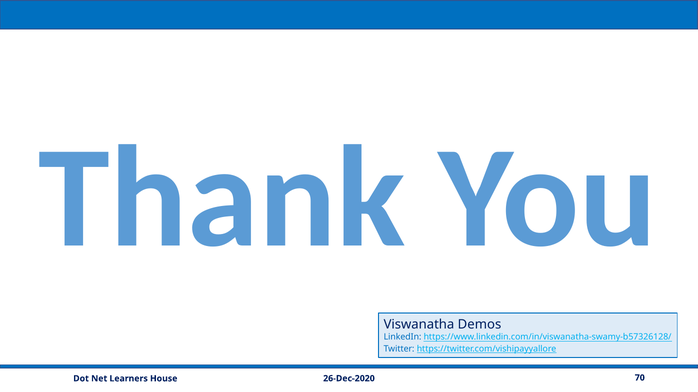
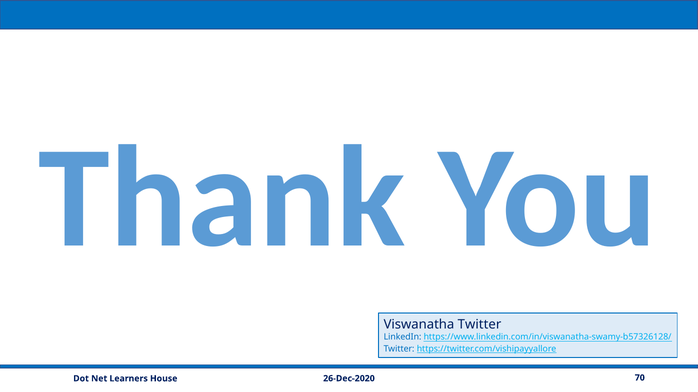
Viswanatha Demos: Demos -> Twitter (480, 325)
